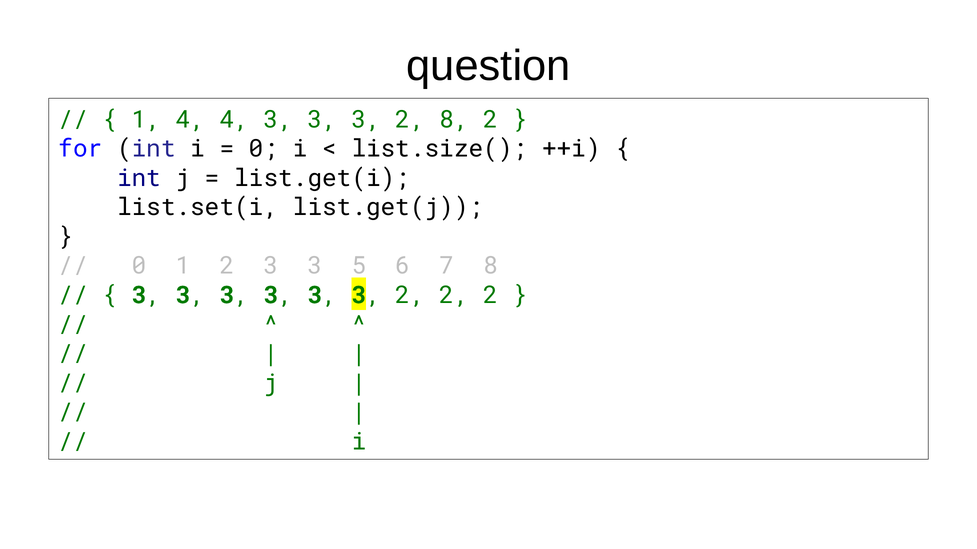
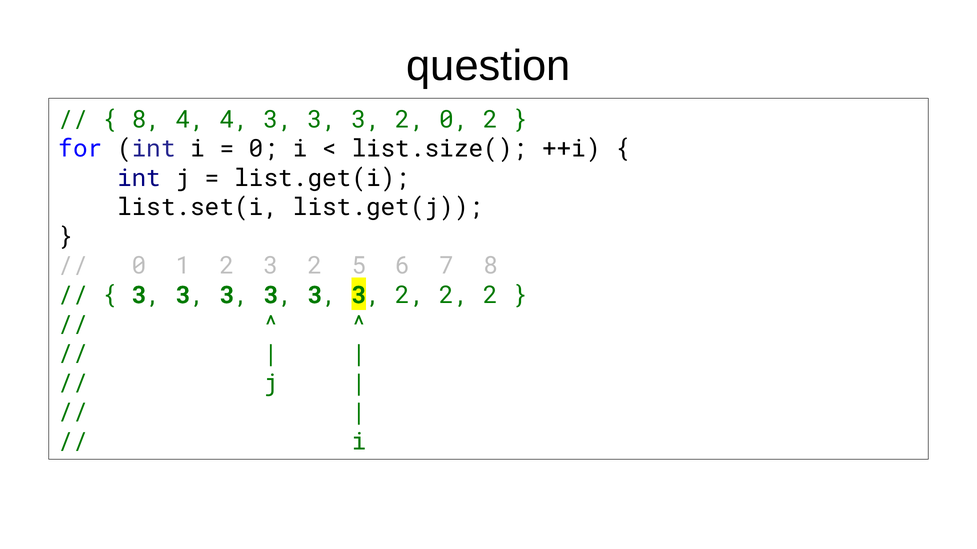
1: 1 -> 8 (146, 120)
2 8: 8 -> 0 (454, 120)
2 3 3: 3 -> 2 (315, 266)
